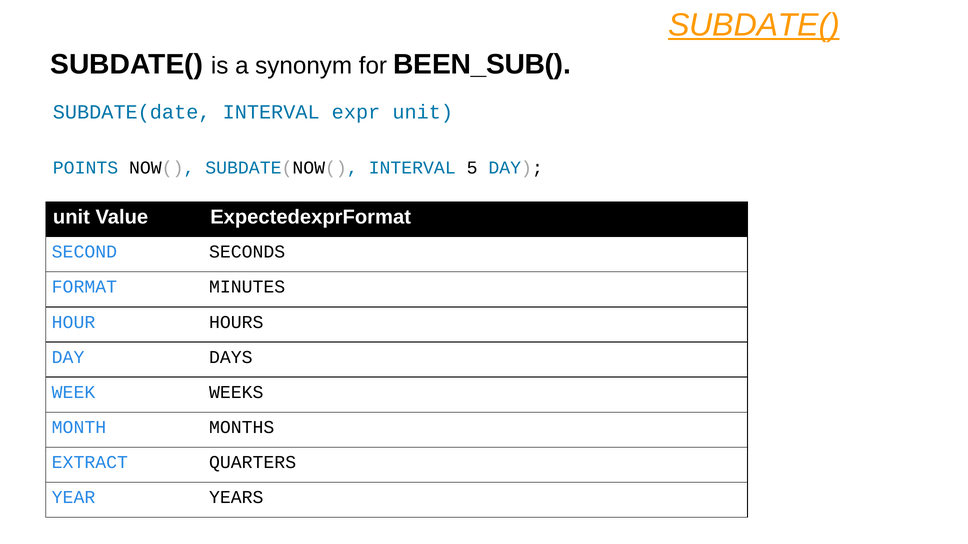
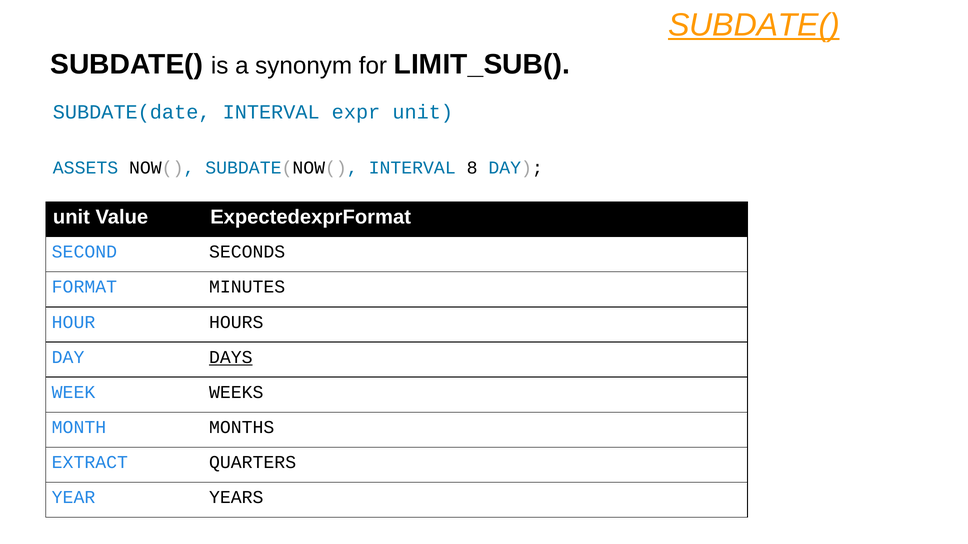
BEEN_SUB(: BEEN_SUB( -> LIMIT_SUB( (482, 64)
POINTS: POINTS -> ASSETS (86, 168)
5: 5 -> 8 (472, 168)
DAYS underline: none -> present (231, 357)
